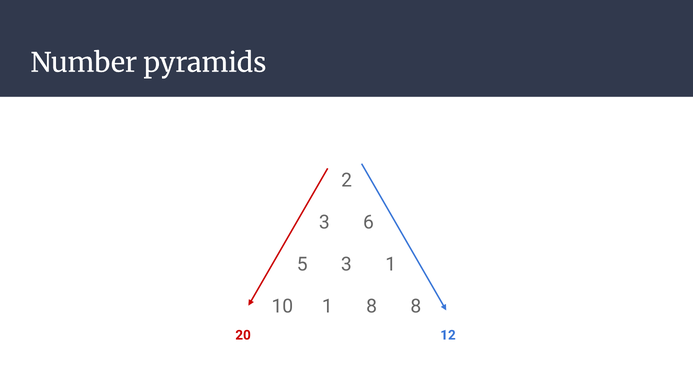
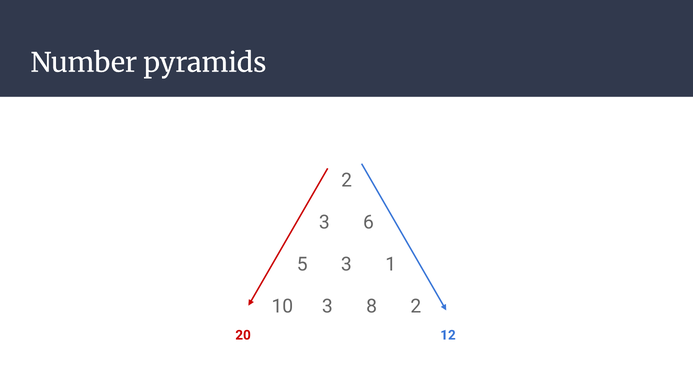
10 1: 1 -> 3 (327, 306)
8 8: 8 -> 2 (416, 306)
